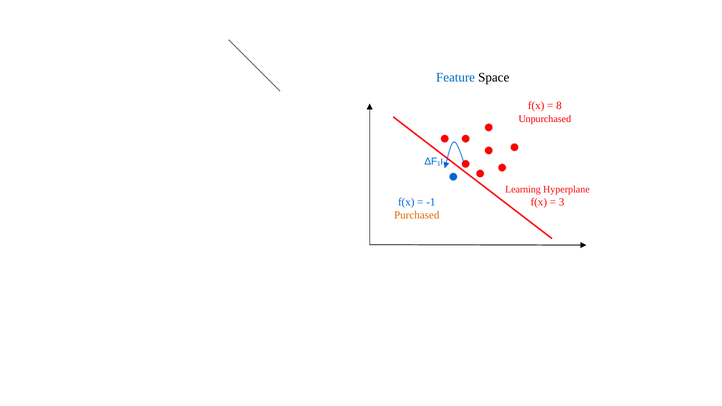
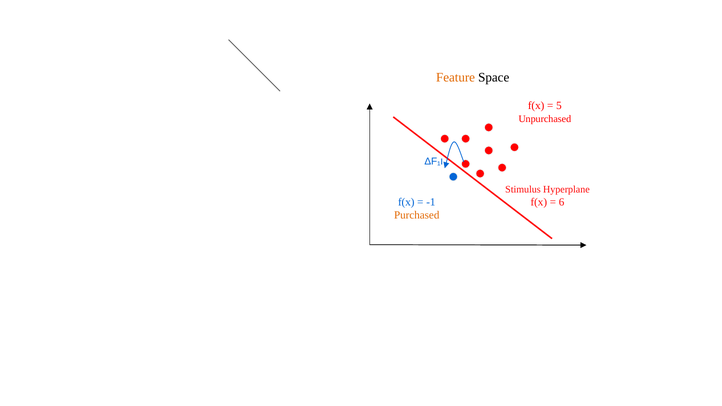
Feature colour: blue -> orange (456, 77)
8: 8 -> 5 (559, 106)
Learning: Learning -> Stimulus (523, 189)
3: 3 -> 6 (562, 202)
